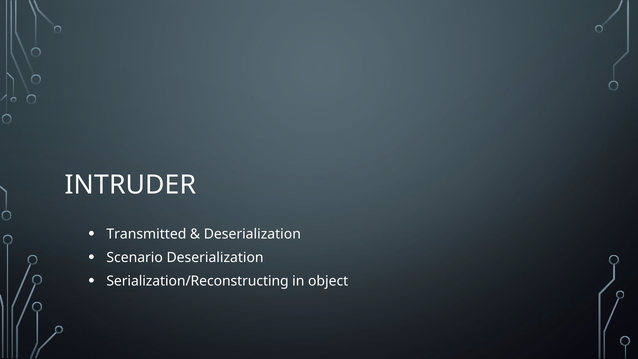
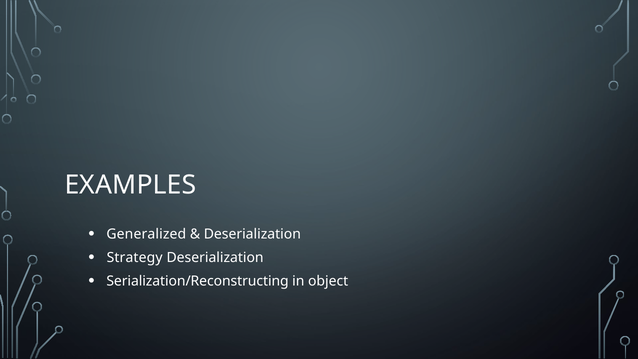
INTRUDER: INTRUDER -> EXAMPLES (130, 185)
Transmitted: Transmitted -> Generalized (146, 234)
Scenario: Scenario -> Strategy (135, 258)
